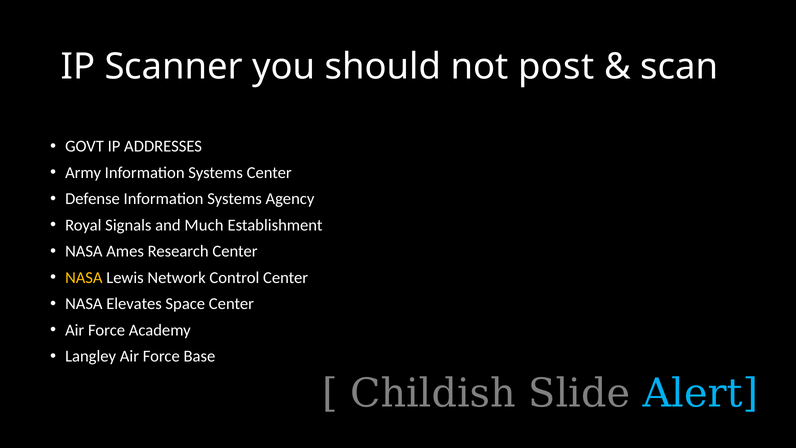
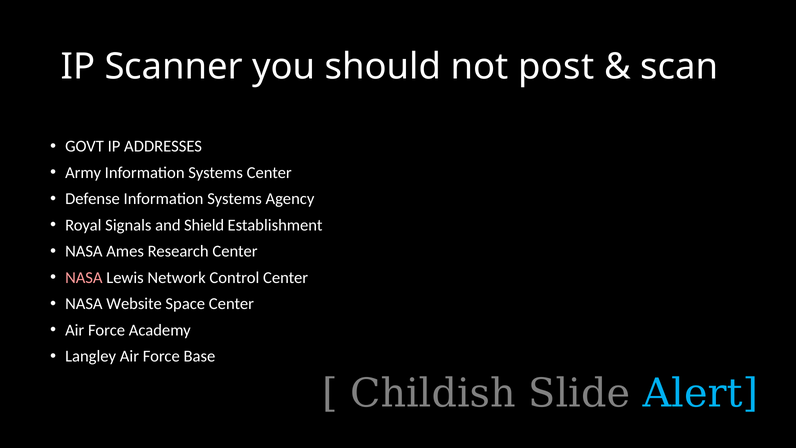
Much: Much -> Shield (204, 225)
NASA colour: yellow -> pink (84, 278)
Elevates: Elevates -> Website (134, 304)
